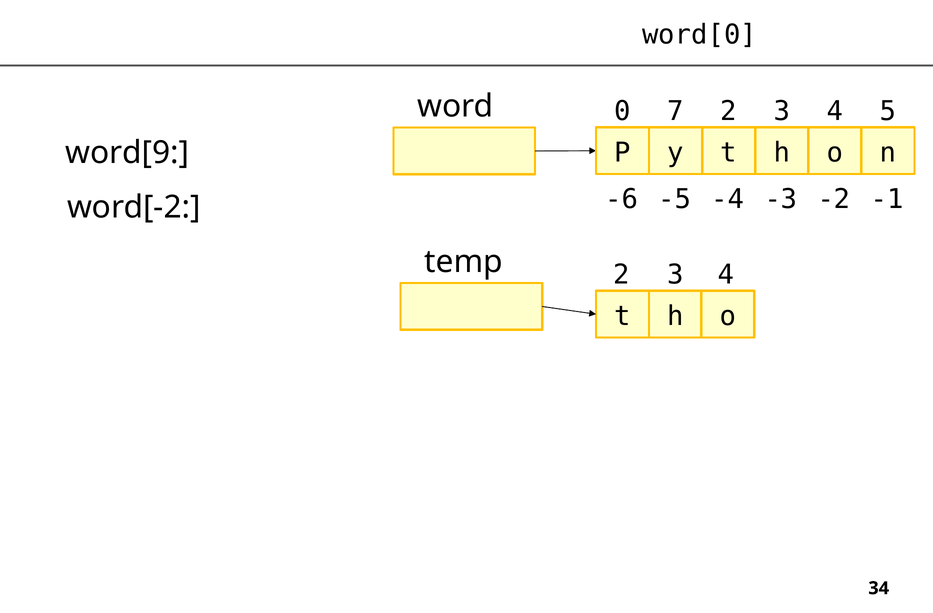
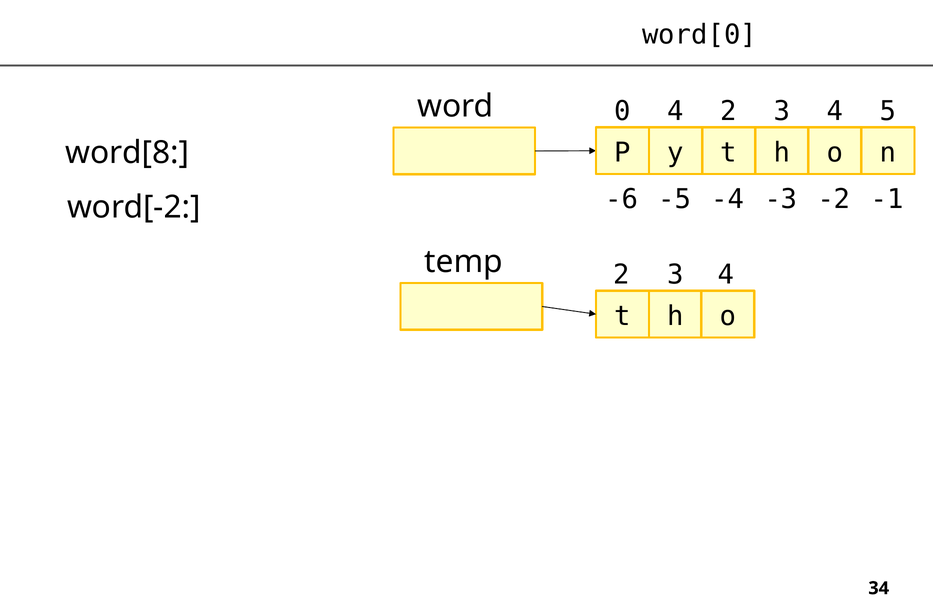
0 7: 7 -> 4 (676, 111)
word[9: word[9 -> word[8 (127, 153)
